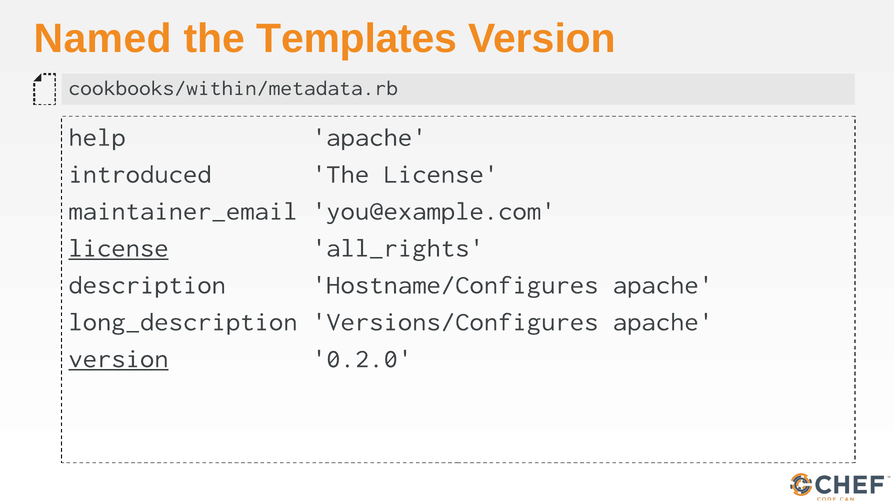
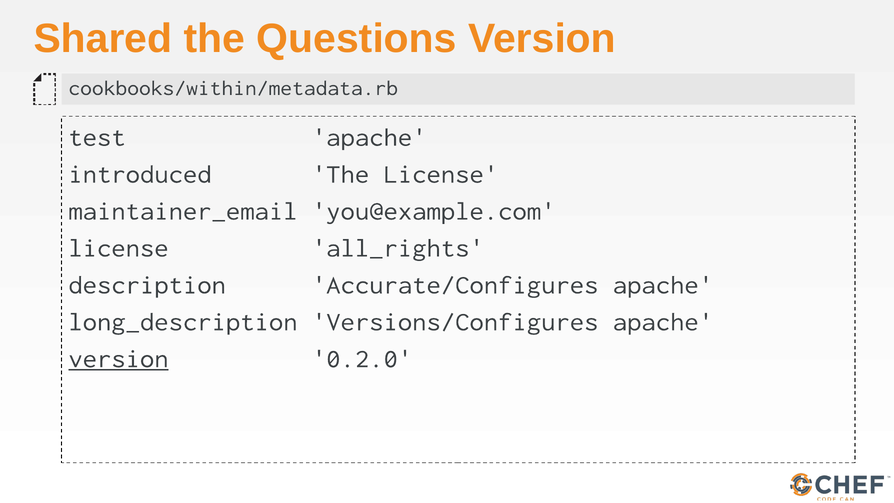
Named: Named -> Shared (103, 39)
Templates: Templates -> Questions (357, 39)
help: help -> test (97, 137)
license underline: present -> none (118, 248)
Hostname/Configures: Hostname/Configures -> Accurate/Configures (455, 285)
